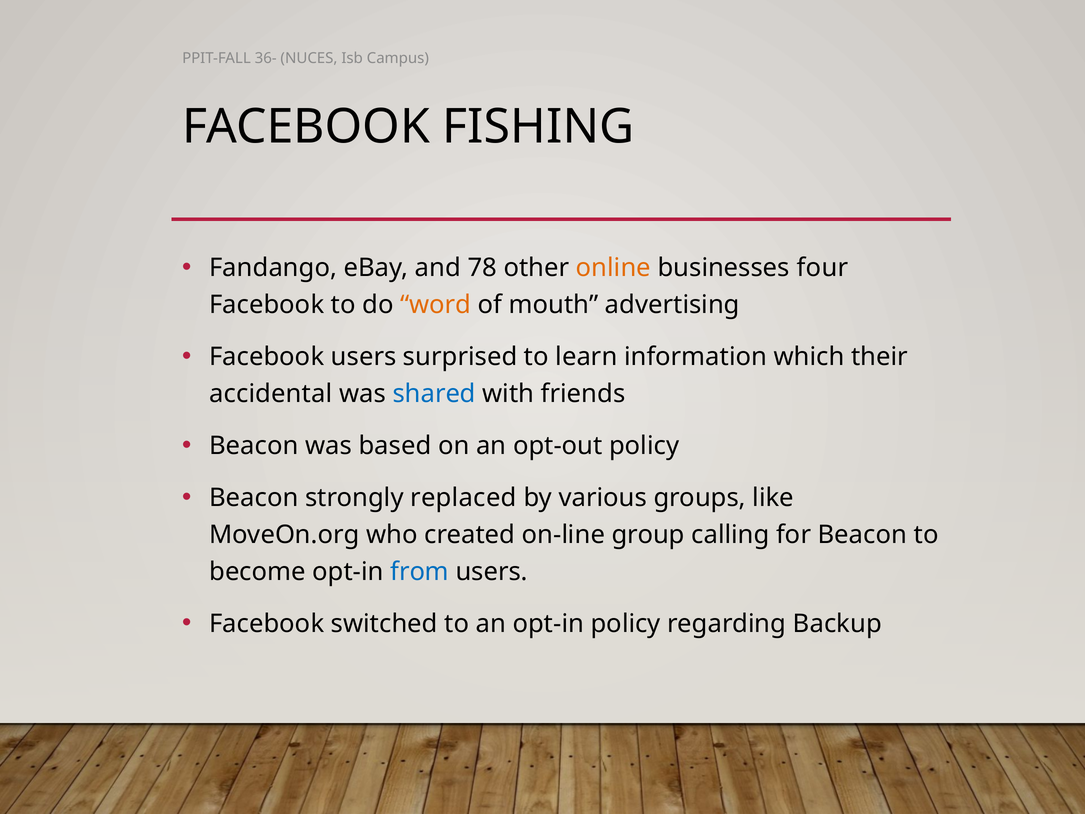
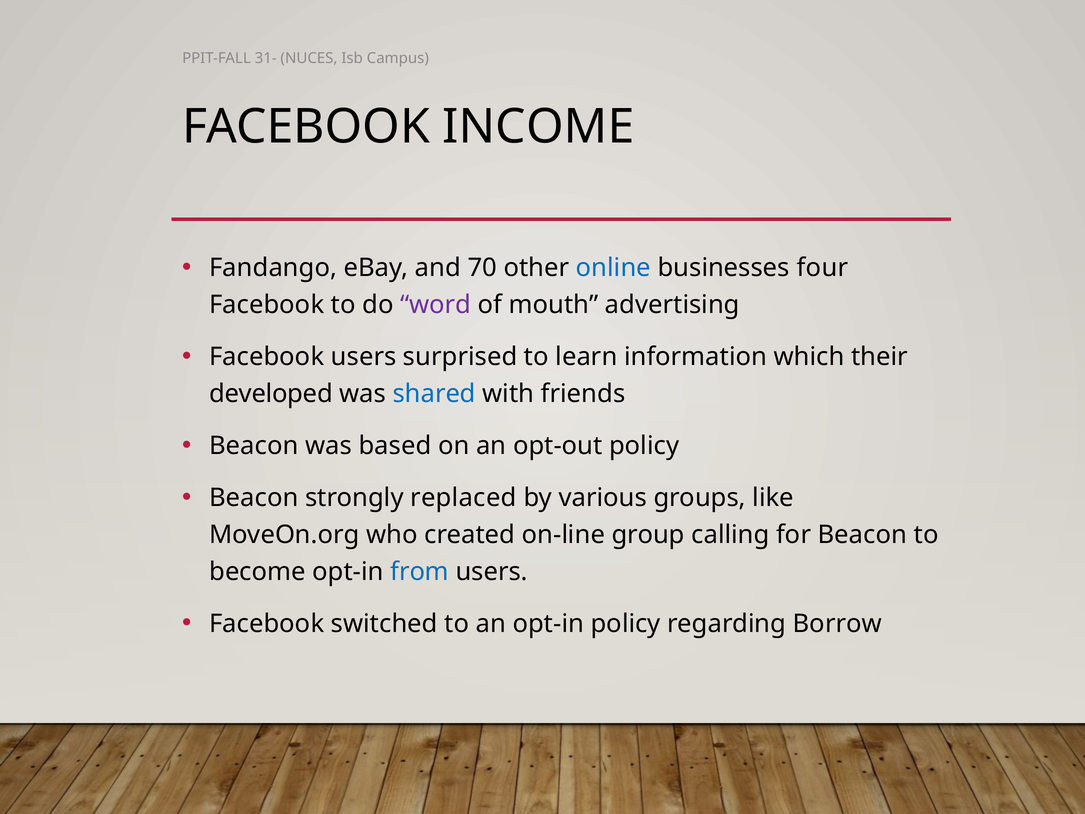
36-: 36- -> 31- (266, 58)
FISHING: FISHING -> INCOME (538, 127)
78: 78 -> 70 (482, 268)
online colour: orange -> blue (613, 268)
word colour: orange -> purple (436, 305)
accidental: accidental -> developed (271, 394)
Backup: Backup -> Borrow (837, 623)
